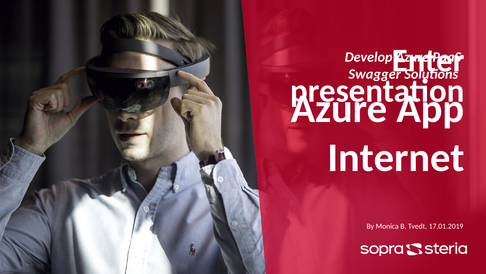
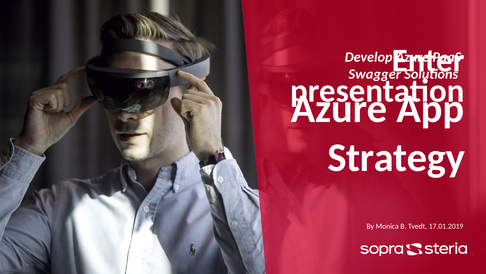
Internet: Internet -> Strategy (396, 157)
